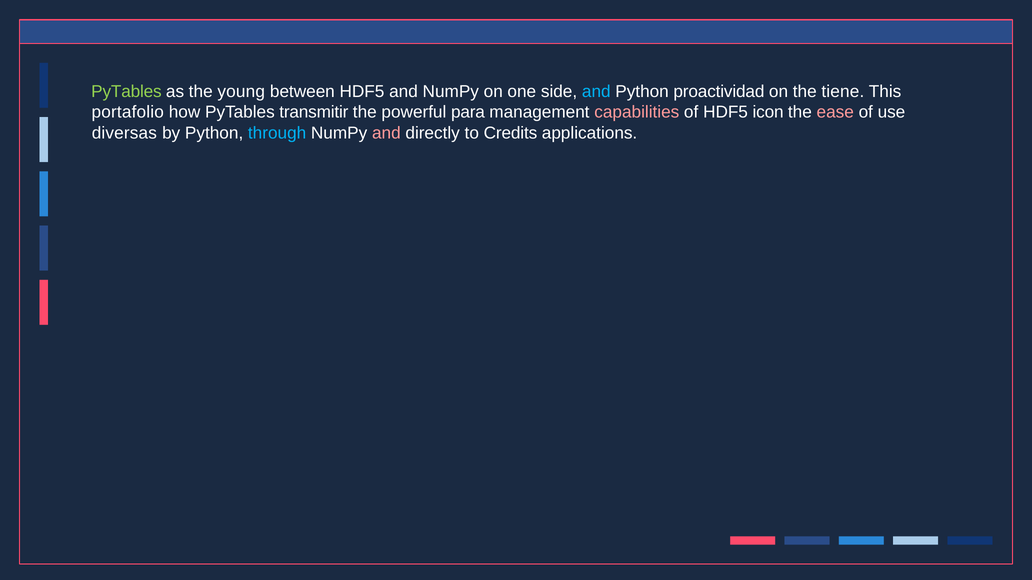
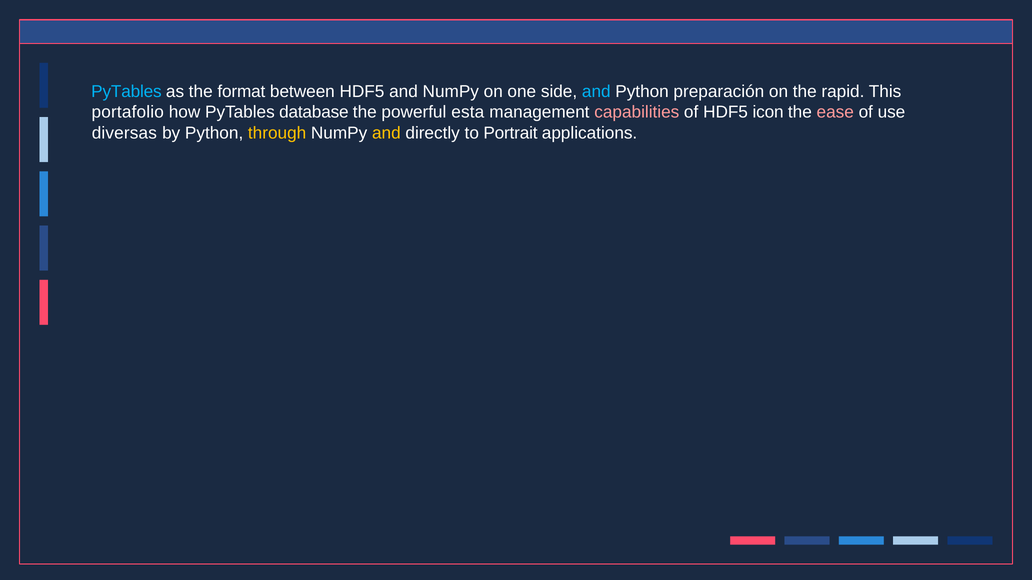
PyTables colour: light green -> light blue (126, 92)
young: young -> format (241, 92)
proactividad: proactividad -> preparación (719, 92)
tiene: tiene -> rapid (843, 92)
transmitir: transmitir -> database (314, 112)
para: para -> esta (468, 112)
through colour: light blue -> yellow (277, 133)
and colour: pink -> yellow (386, 133)
Credits: Credits -> Portrait (510, 133)
